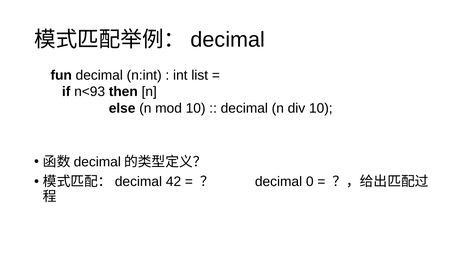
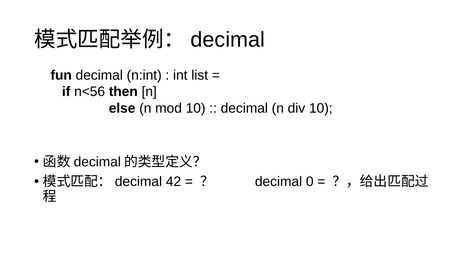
n<93: n<93 -> n<56 (90, 92)
